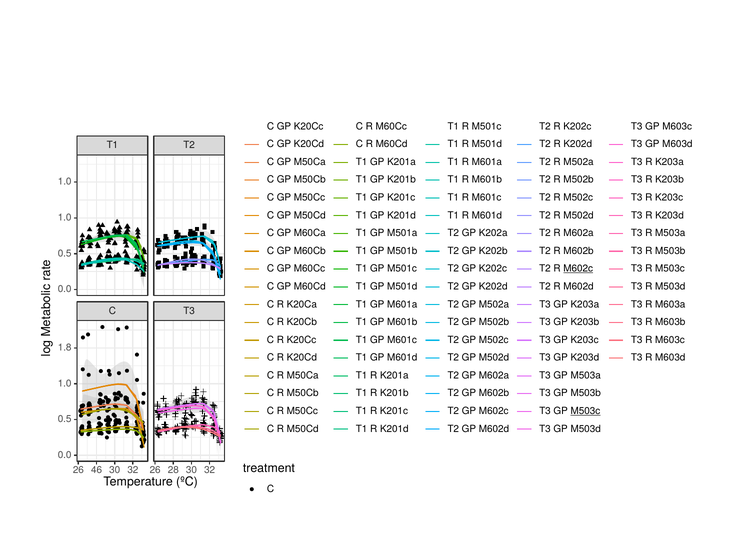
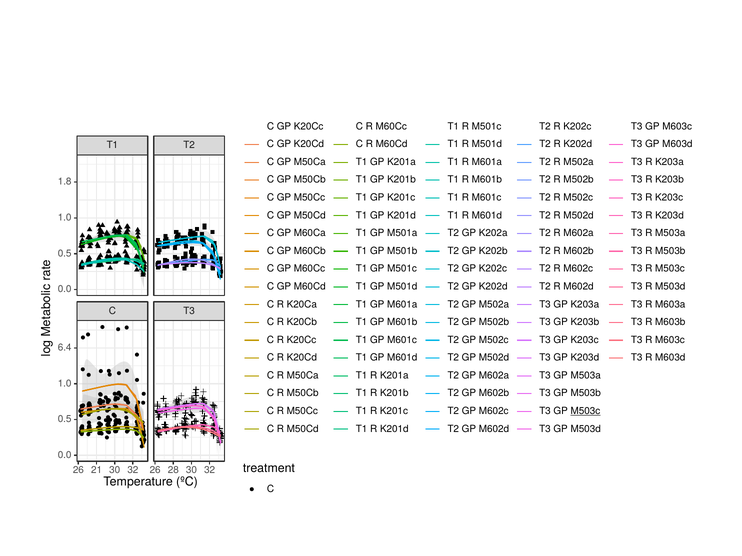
1.0: 1.0 -> 1.8 (65, 182)
M602c underline: present -> none (578, 269)
1.8: 1.8 -> 6.4 (65, 348)
46: 46 -> 21 (97, 470)
